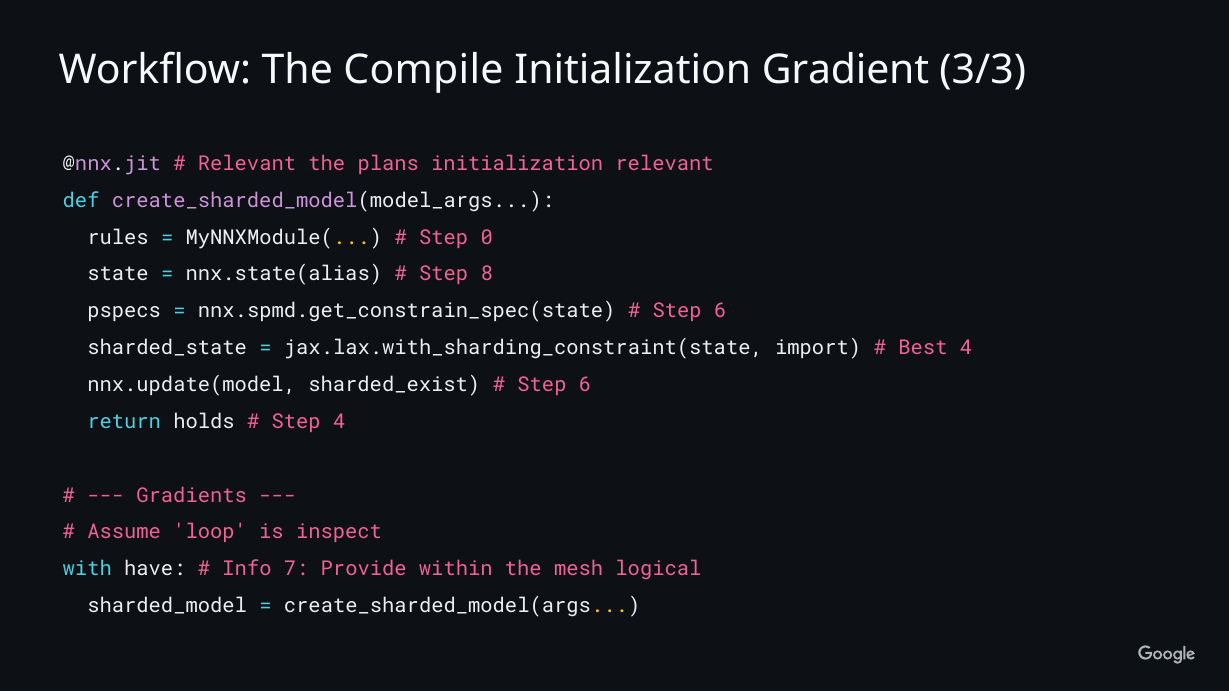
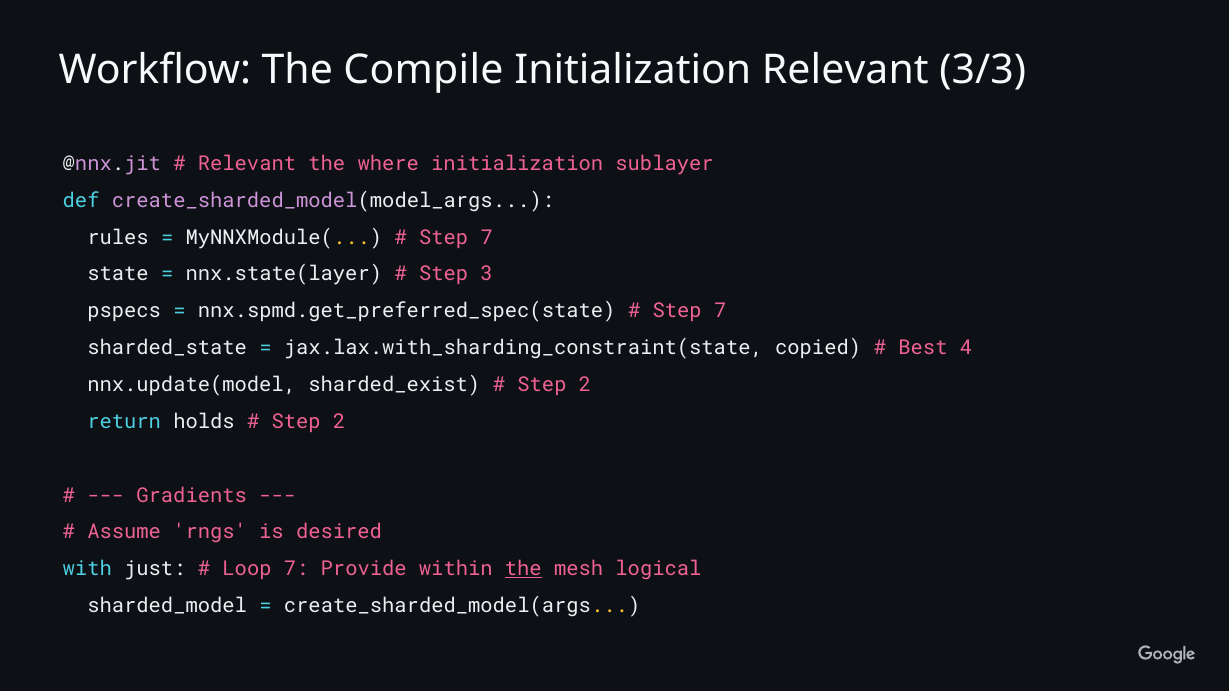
Initialization Gradient: Gradient -> Relevant (845, 70)
plans: plans -> where (388, 164)
initialization relevant: relevant -> sublayer (665, 164)
0: 0 -> 7 (487, 237)
nnx.state(alias: nnx.state(alias -> nnx.state(layer (284, 274)
8: 8 -> 3 (487, 274)
nnx.spmd.get_constrain_spec(state: nnx.spmd.get_constrain_spec(state -> nnx.spmd.get_preferred_spec(state (407, 311)
6: 6 -> 7 (720, 311)
import: import -> copied (818, 348)
6: 6 -> 2 (585, 385)
4: 4 -> 2 (339, 422)
loop: loop -> rngs (210, 532)
inspect: inspect -> desired (339, 532)
have: have -> just (155, 569)
Info: Info -> Loop (247, 569)
the underline: none -> present (523, 569)
